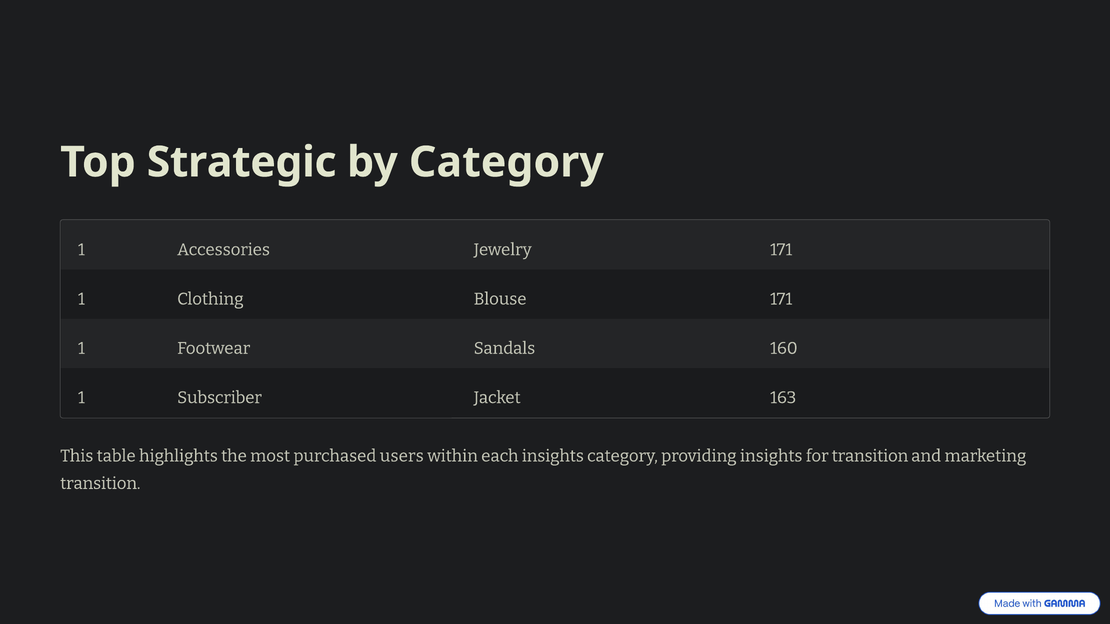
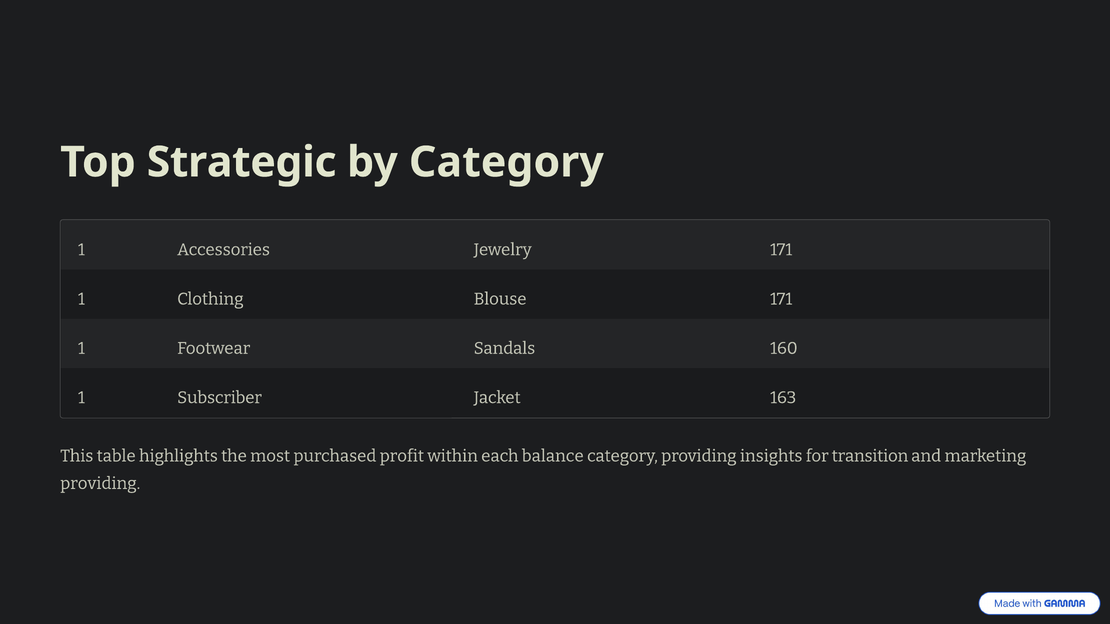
users: users -> profit (402, 456)
each insights: insights -> balance (553, 456)
transition: transition -> providing (100, 484)
